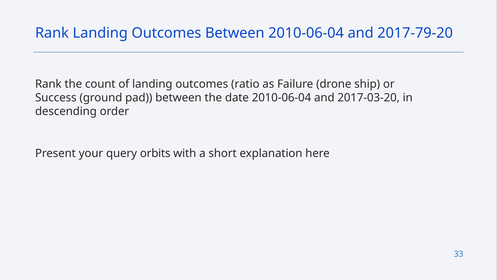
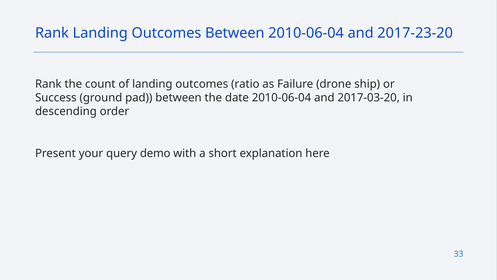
2017-79-20: 2017-79-20 -> 2017-23-20 (415, 33)
orbits: orbits -> demo (155, 153)
